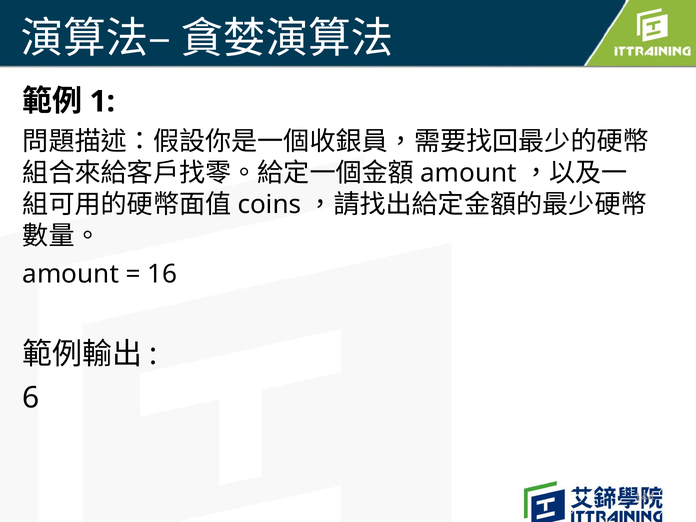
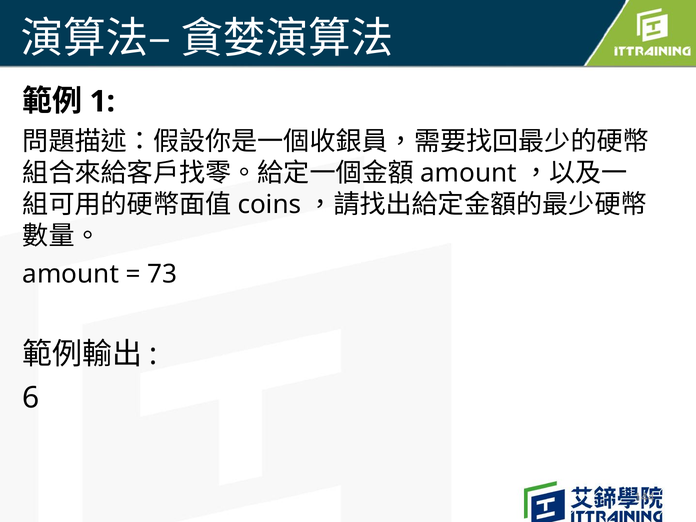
16: 16 -> 73 (162, 274)
